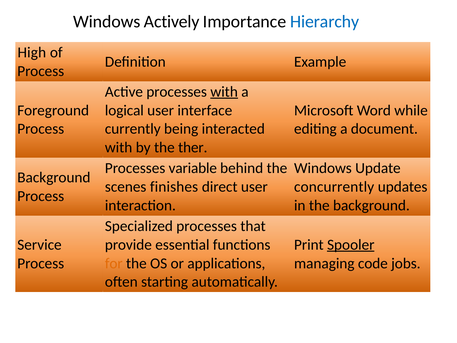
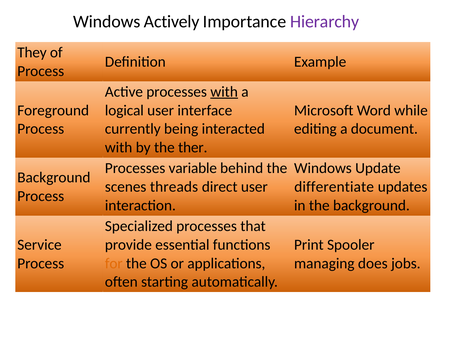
Hierarchy colour: blue -> purple (325, 22)
High: High -> They (32, 52)
finishes: finishes -> threads (174, 187)
concurrently: concurrently -> differentiate (334, 187)
Spooler underline: present -> none (351, 245)
code: code -> does (373, 263)
